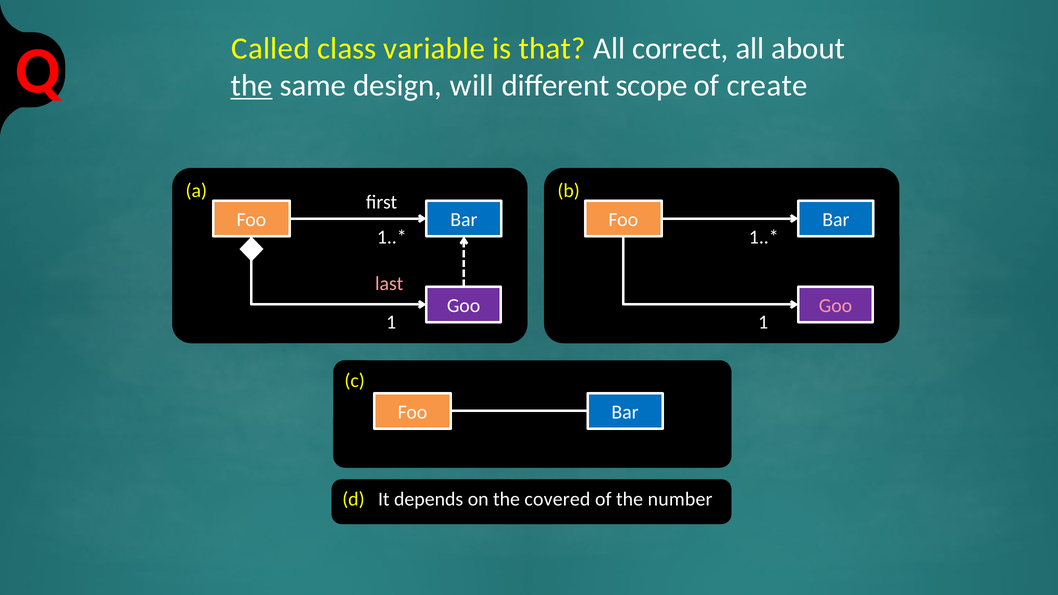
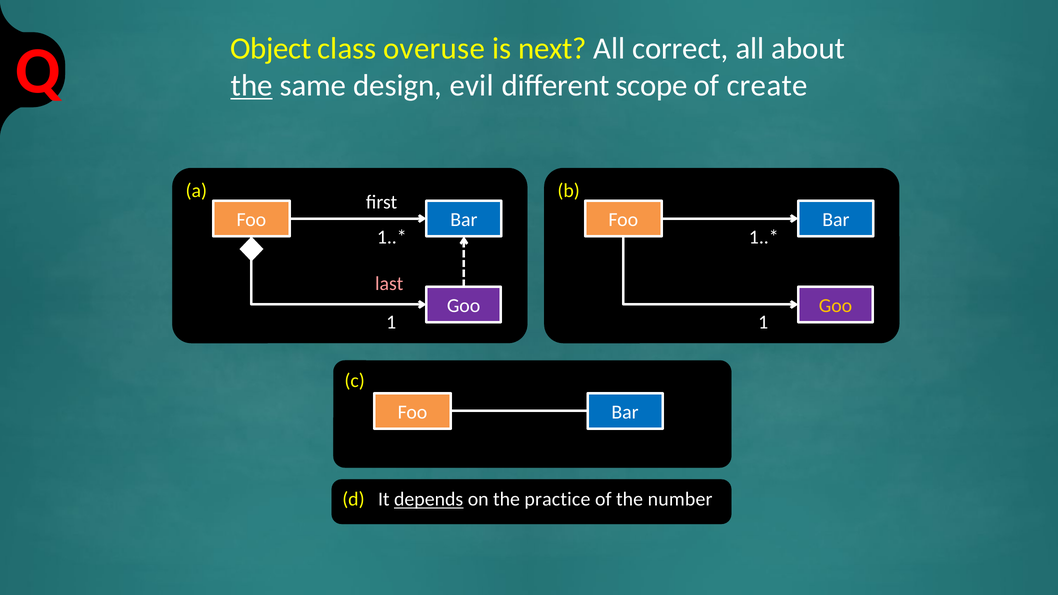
Called: Called -> Object (271, 48)
variable: variable -> overuse (434, 48)
that: that -> next (552, 48)
will: will -> evil (472, 85)
Goo colour: pink -> yellow (836, 306)
depends underline: none -> present (429, 499)
covered: covered -> practice (557, 499)
